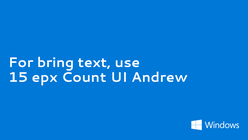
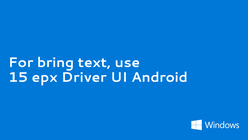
Count: Count -> Driver (84, 77)
Andrew: Andrew -> Android (160, 77)
